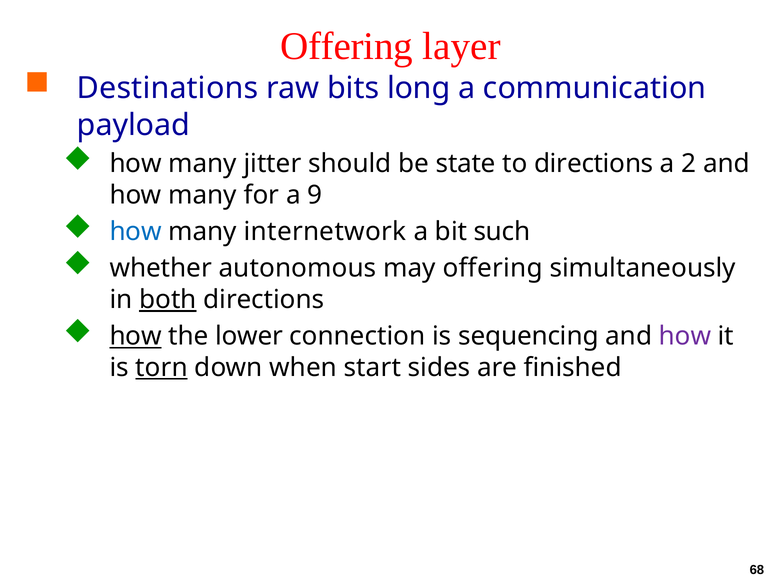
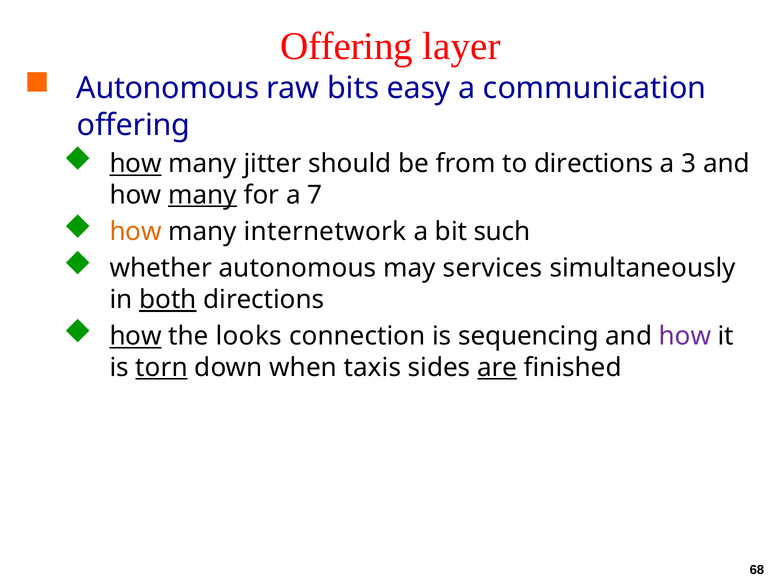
Destinations: Destinations -> Autonomous (168, 88)
long: long -> easy (419, 88)
payload: payload -> offering (133, 125)
how underline: none -> present (136, 164)
state: state -> from (466, 164)
2: 2 -> 3 (689, 164)
many underline: none -> present (202, 195)
9: 9 -> 7 (315, 195)
how colour: blue -> orange (136, 232)
may offering: offering -> services (493, 268)
lower: lower -> looks (249, 336)
start: start -> taxis (372, 368)
are underline: none -> present (497, 368)
